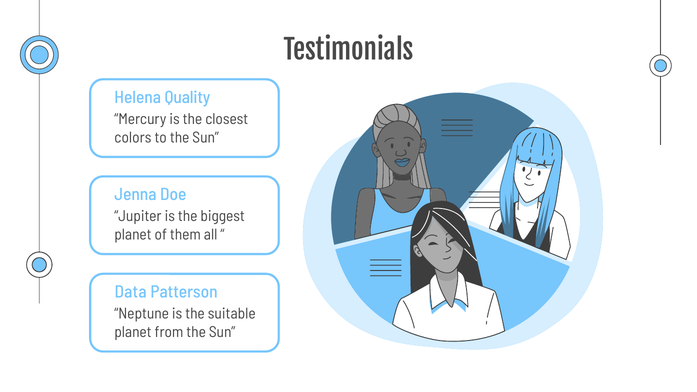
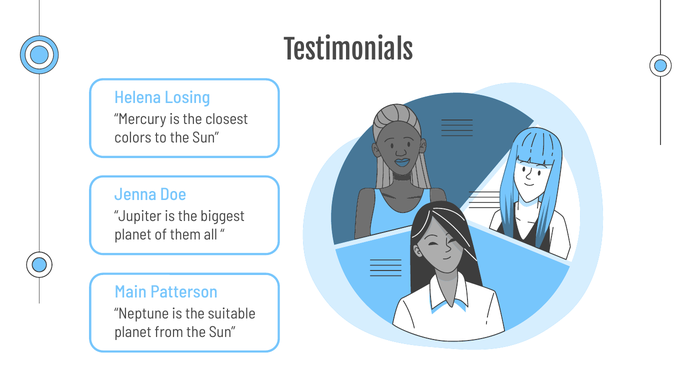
Quality: Quality -> Losing (187, 98)
Data: Data -> Main (131, 292)
